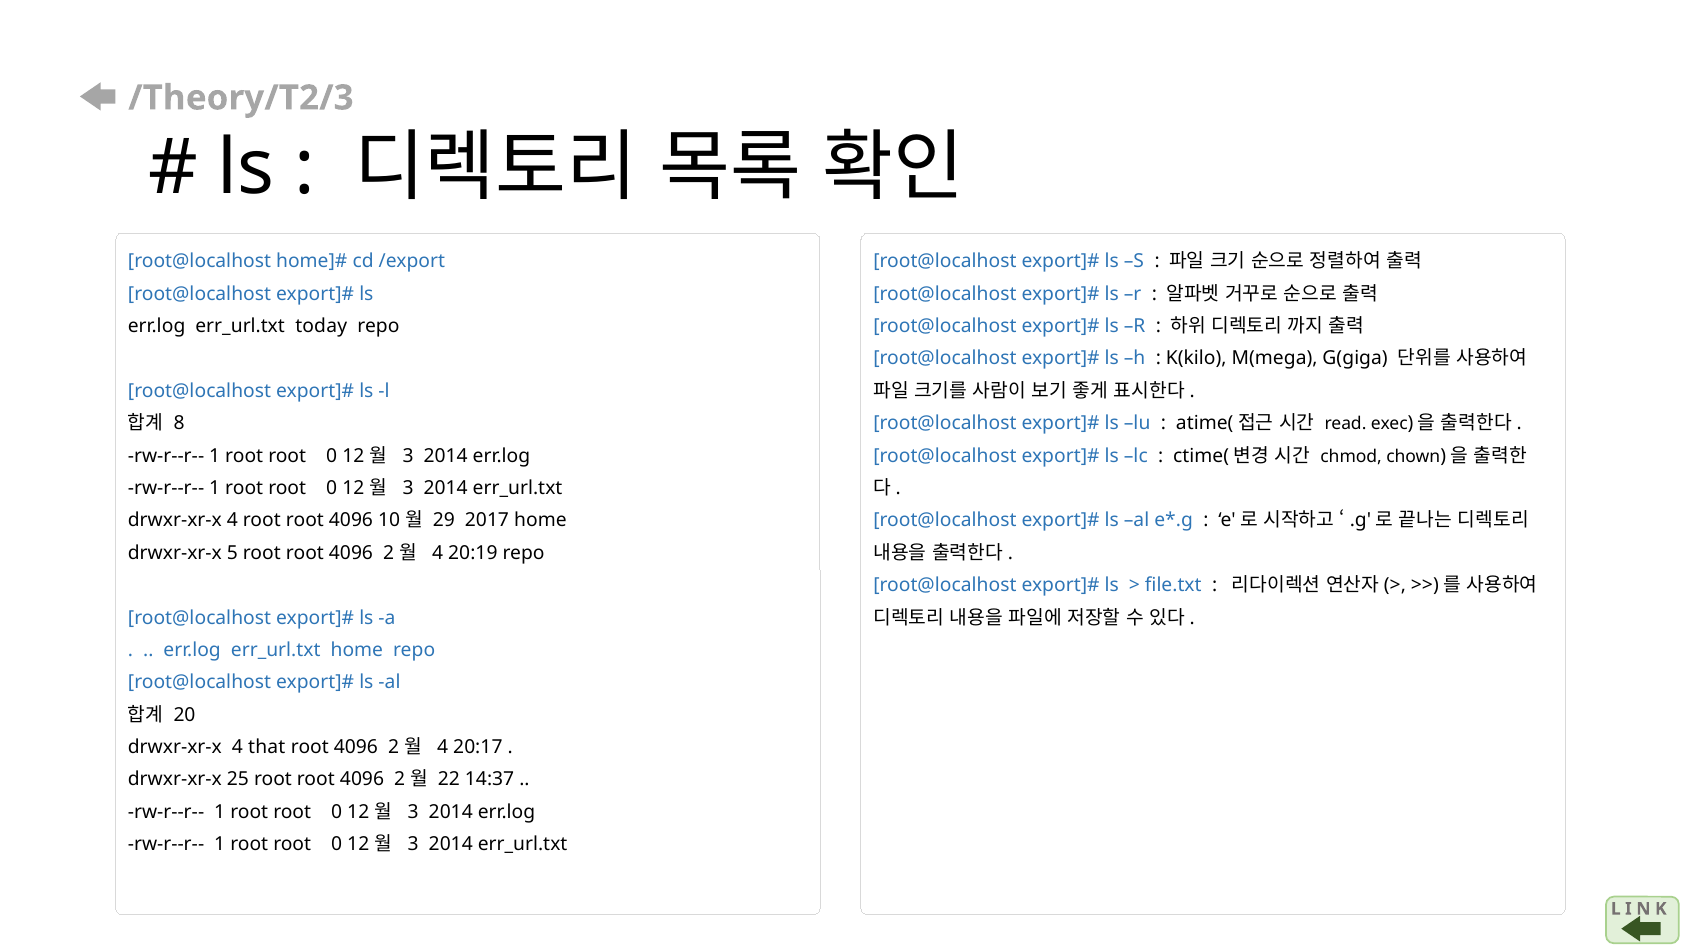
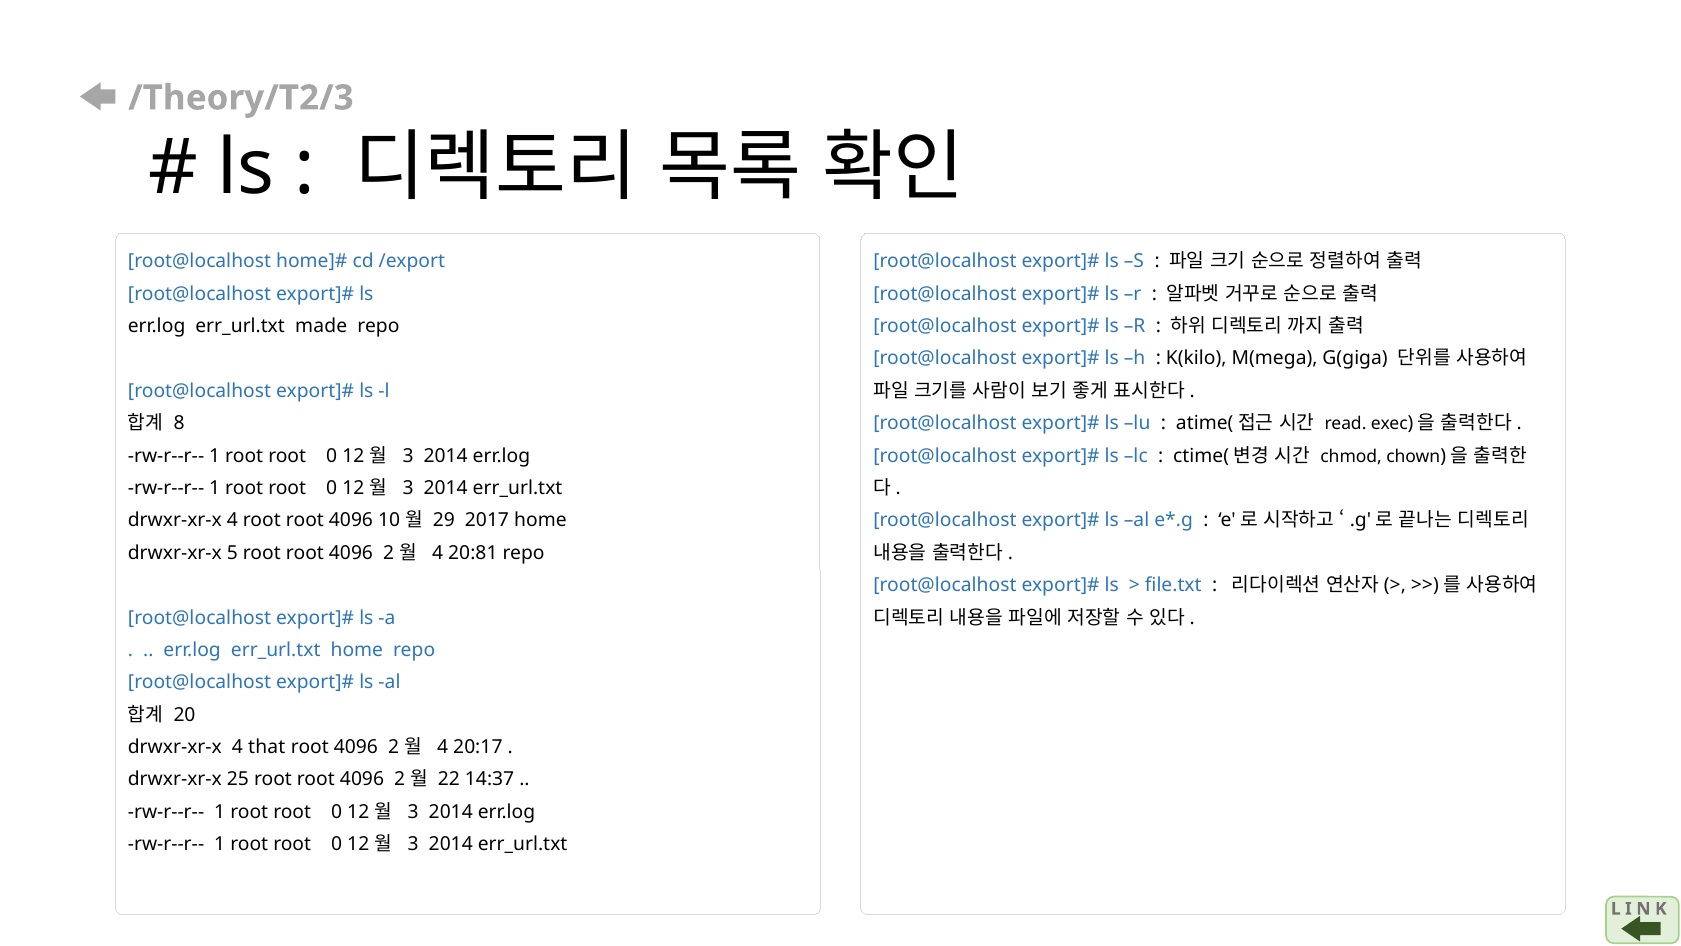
today: today -> made (321, 326)
20:19: 20:19 -> 20:81 (473, 553)
